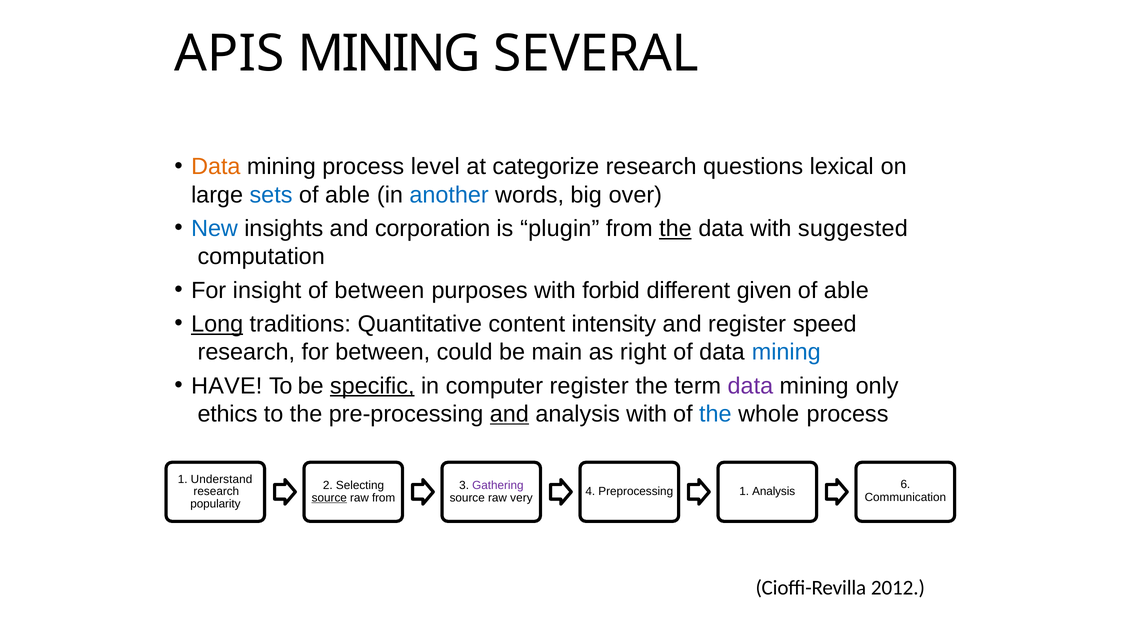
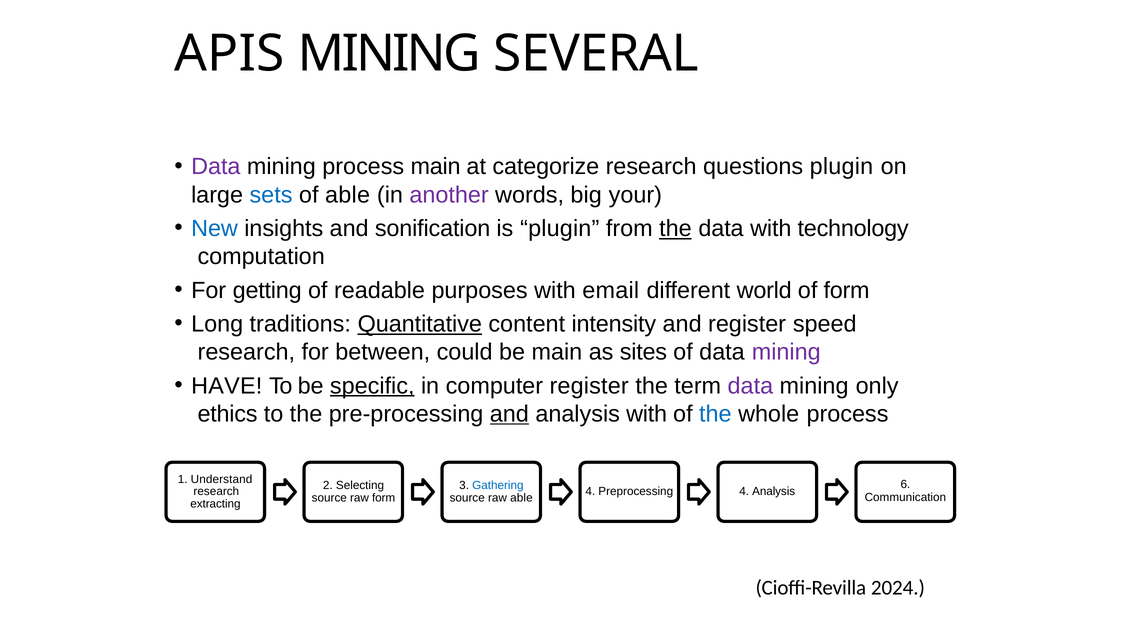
Data colour: orange -> purple (216, 167)
process level: level -> main (436, 167)
questions lexical: lexical -> plugin (841, 167)
another colour: blue -> purple (449, 195)
over: over -> your (635, 195)
corporation: corporation -> sonification (433, 229)
suggested: suggested -> technology (853, 229)
insight: insight -> getting (267, 290)
of between: between -> readable (379, 290)
forbid: forbid -> email (611, 290)
given: given -> world (764, 290)
able: able -> form (847, 290)
Long underline: present -> none (217, 324)
Quantitative underline: none -> present (420, 324)
right: right -> sites (643, 352)
mining colour: blue -> purple (786, 352)
Gathering colour: purple -> blue (498, 486)
Preprocessing 1: 1 -> 4 (744, 492)
source underline: present -> none (329, 498)
raw from: from -> form (384, 498)
raw very: very -> able (521, 498)
popularity: popularity -> extracting (215, 504)
2012: 2012 -> 2024 (898, 588)
